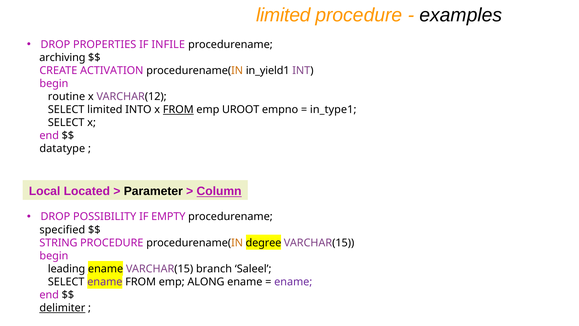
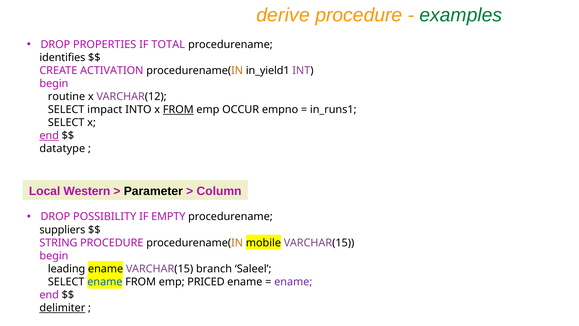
limited: limited -> derive (283, 15)
examples colour: black -> green (461, 15)
INFILE: INFILE -> TOTAL (168, 44)
archiving: archiving -> identifies (62, 57)
SELECT limited: limited -> impact (105, 110)
UROOT: UROOT -> OCCUR (241, 110)
in_type1: in_type1 -> in_runs1 (333, 110)
end underline: none -> present (49, 136)
Located: Located -> Western (87, 191)
Column underline: present -> none (219, 191)
specified: specified -> suppliers (62, 230)
degree: degree -> mobile (263, 243)
ename colour: purple -> blue (105, 282)
ALONG: ALONG -> PRICED (206, 282)
